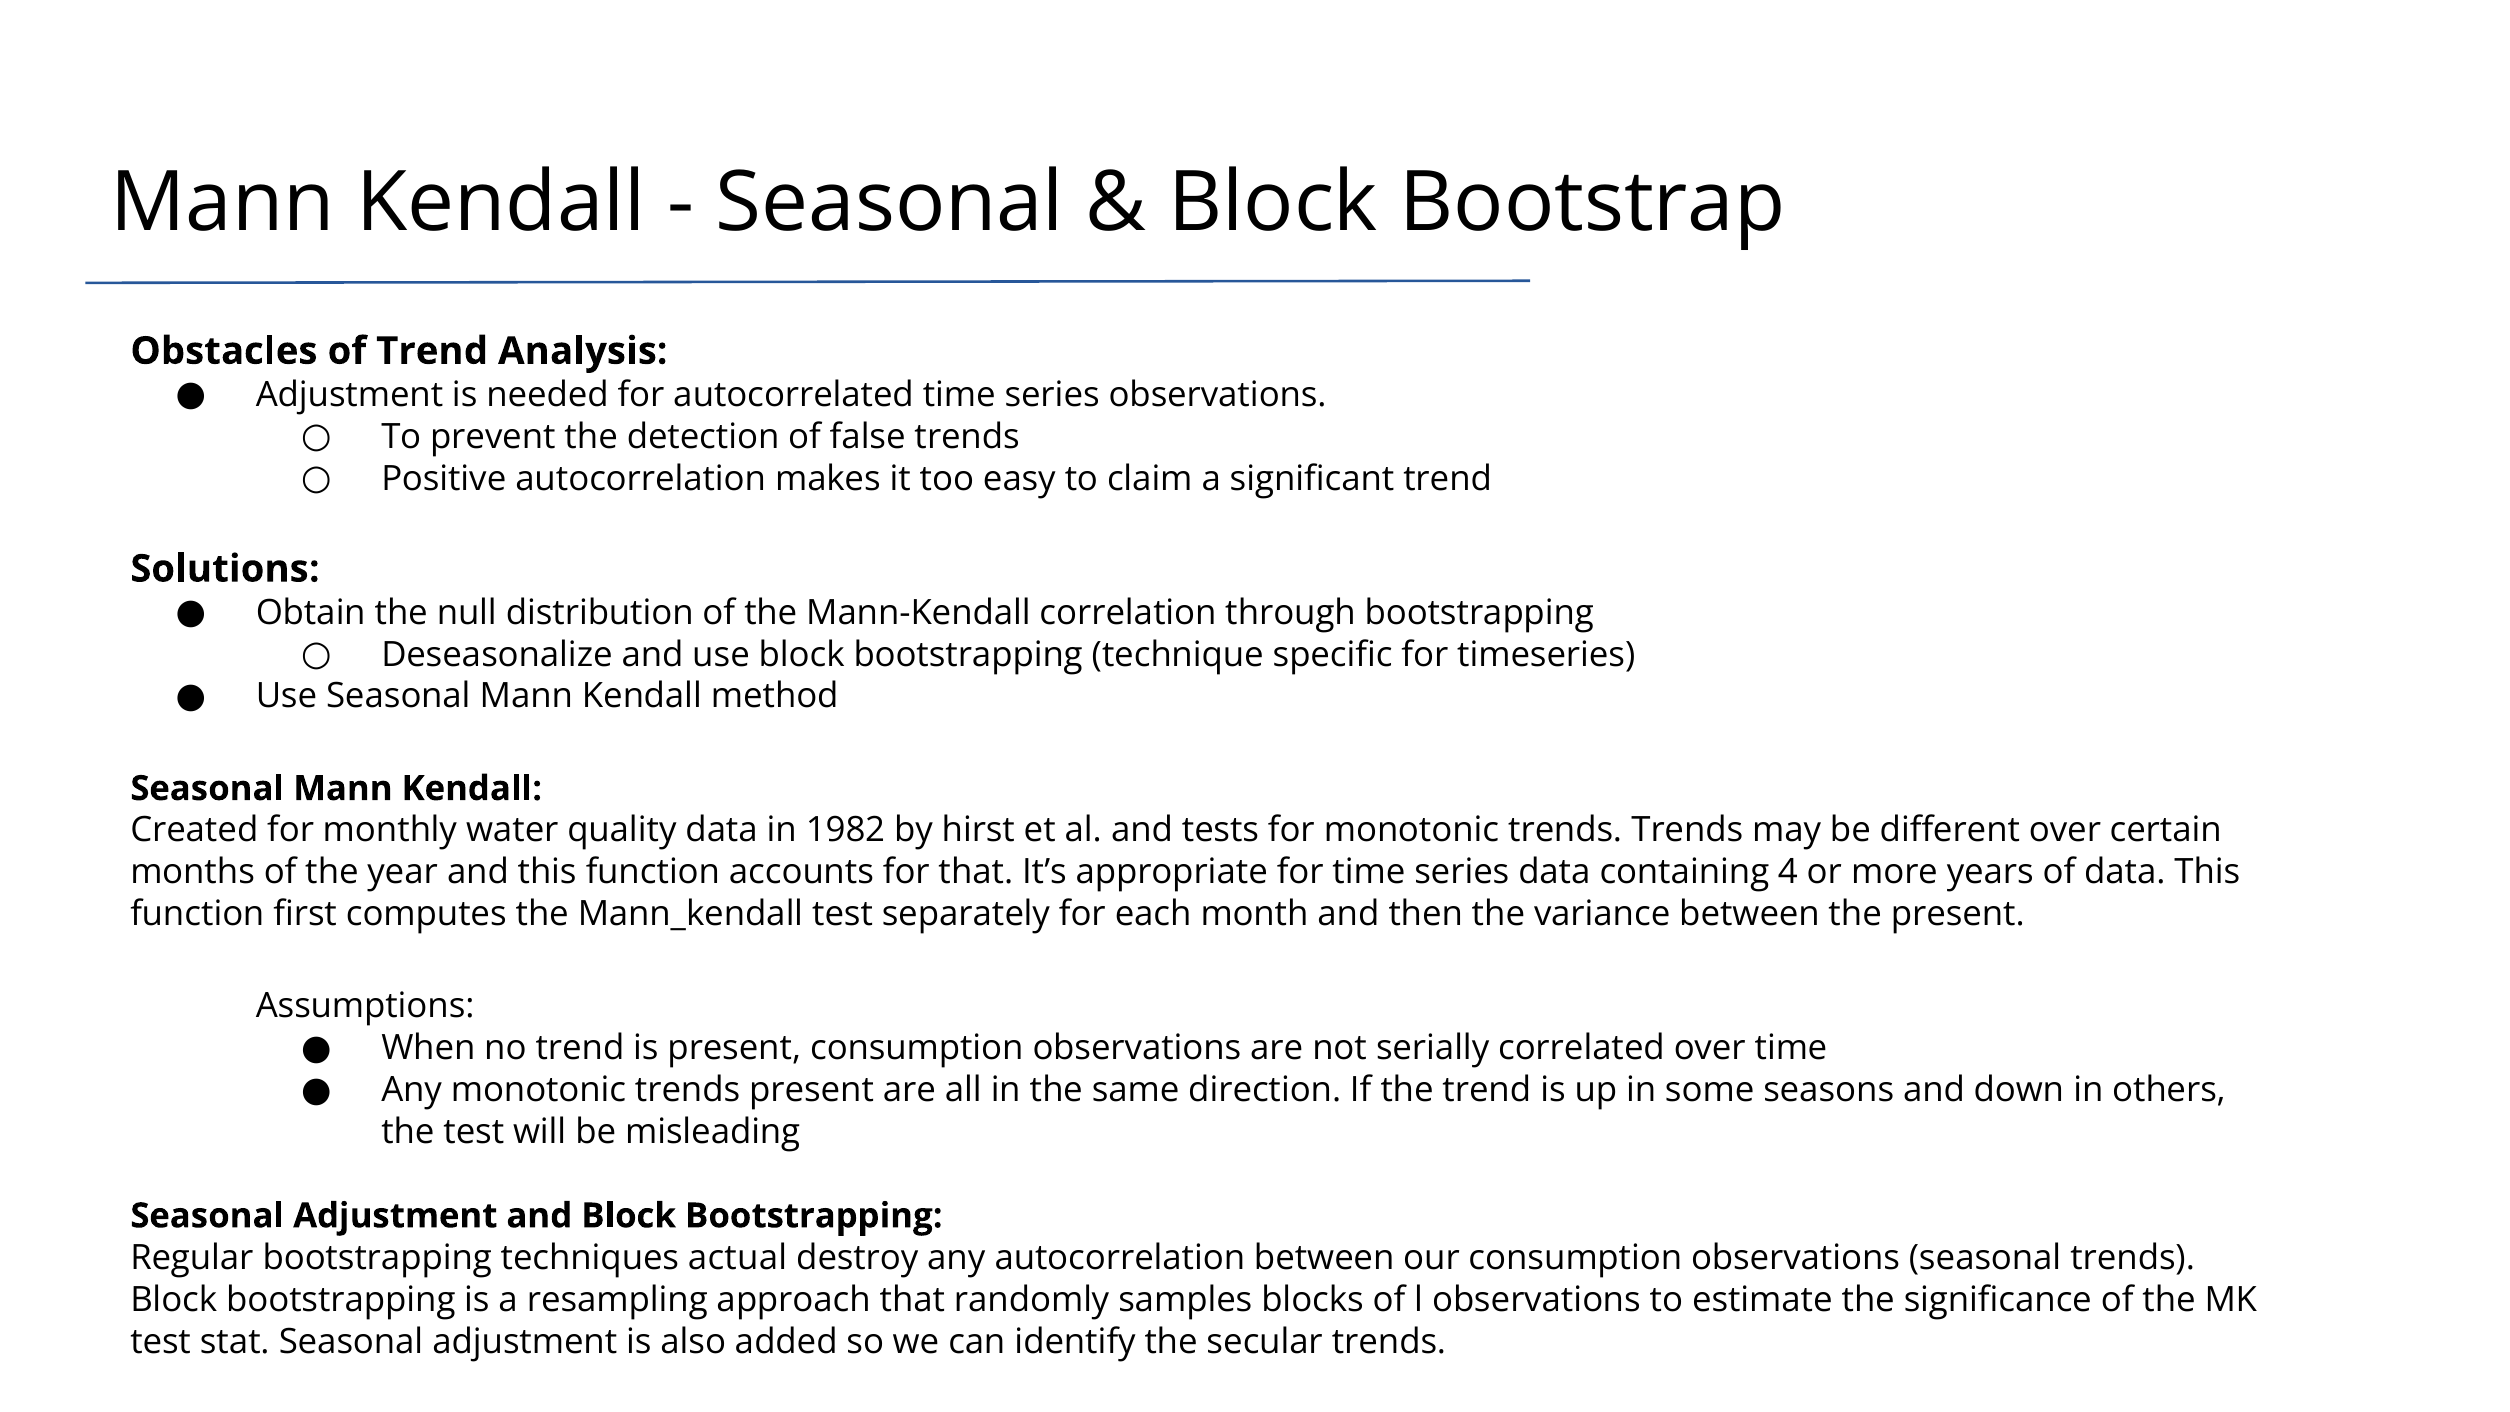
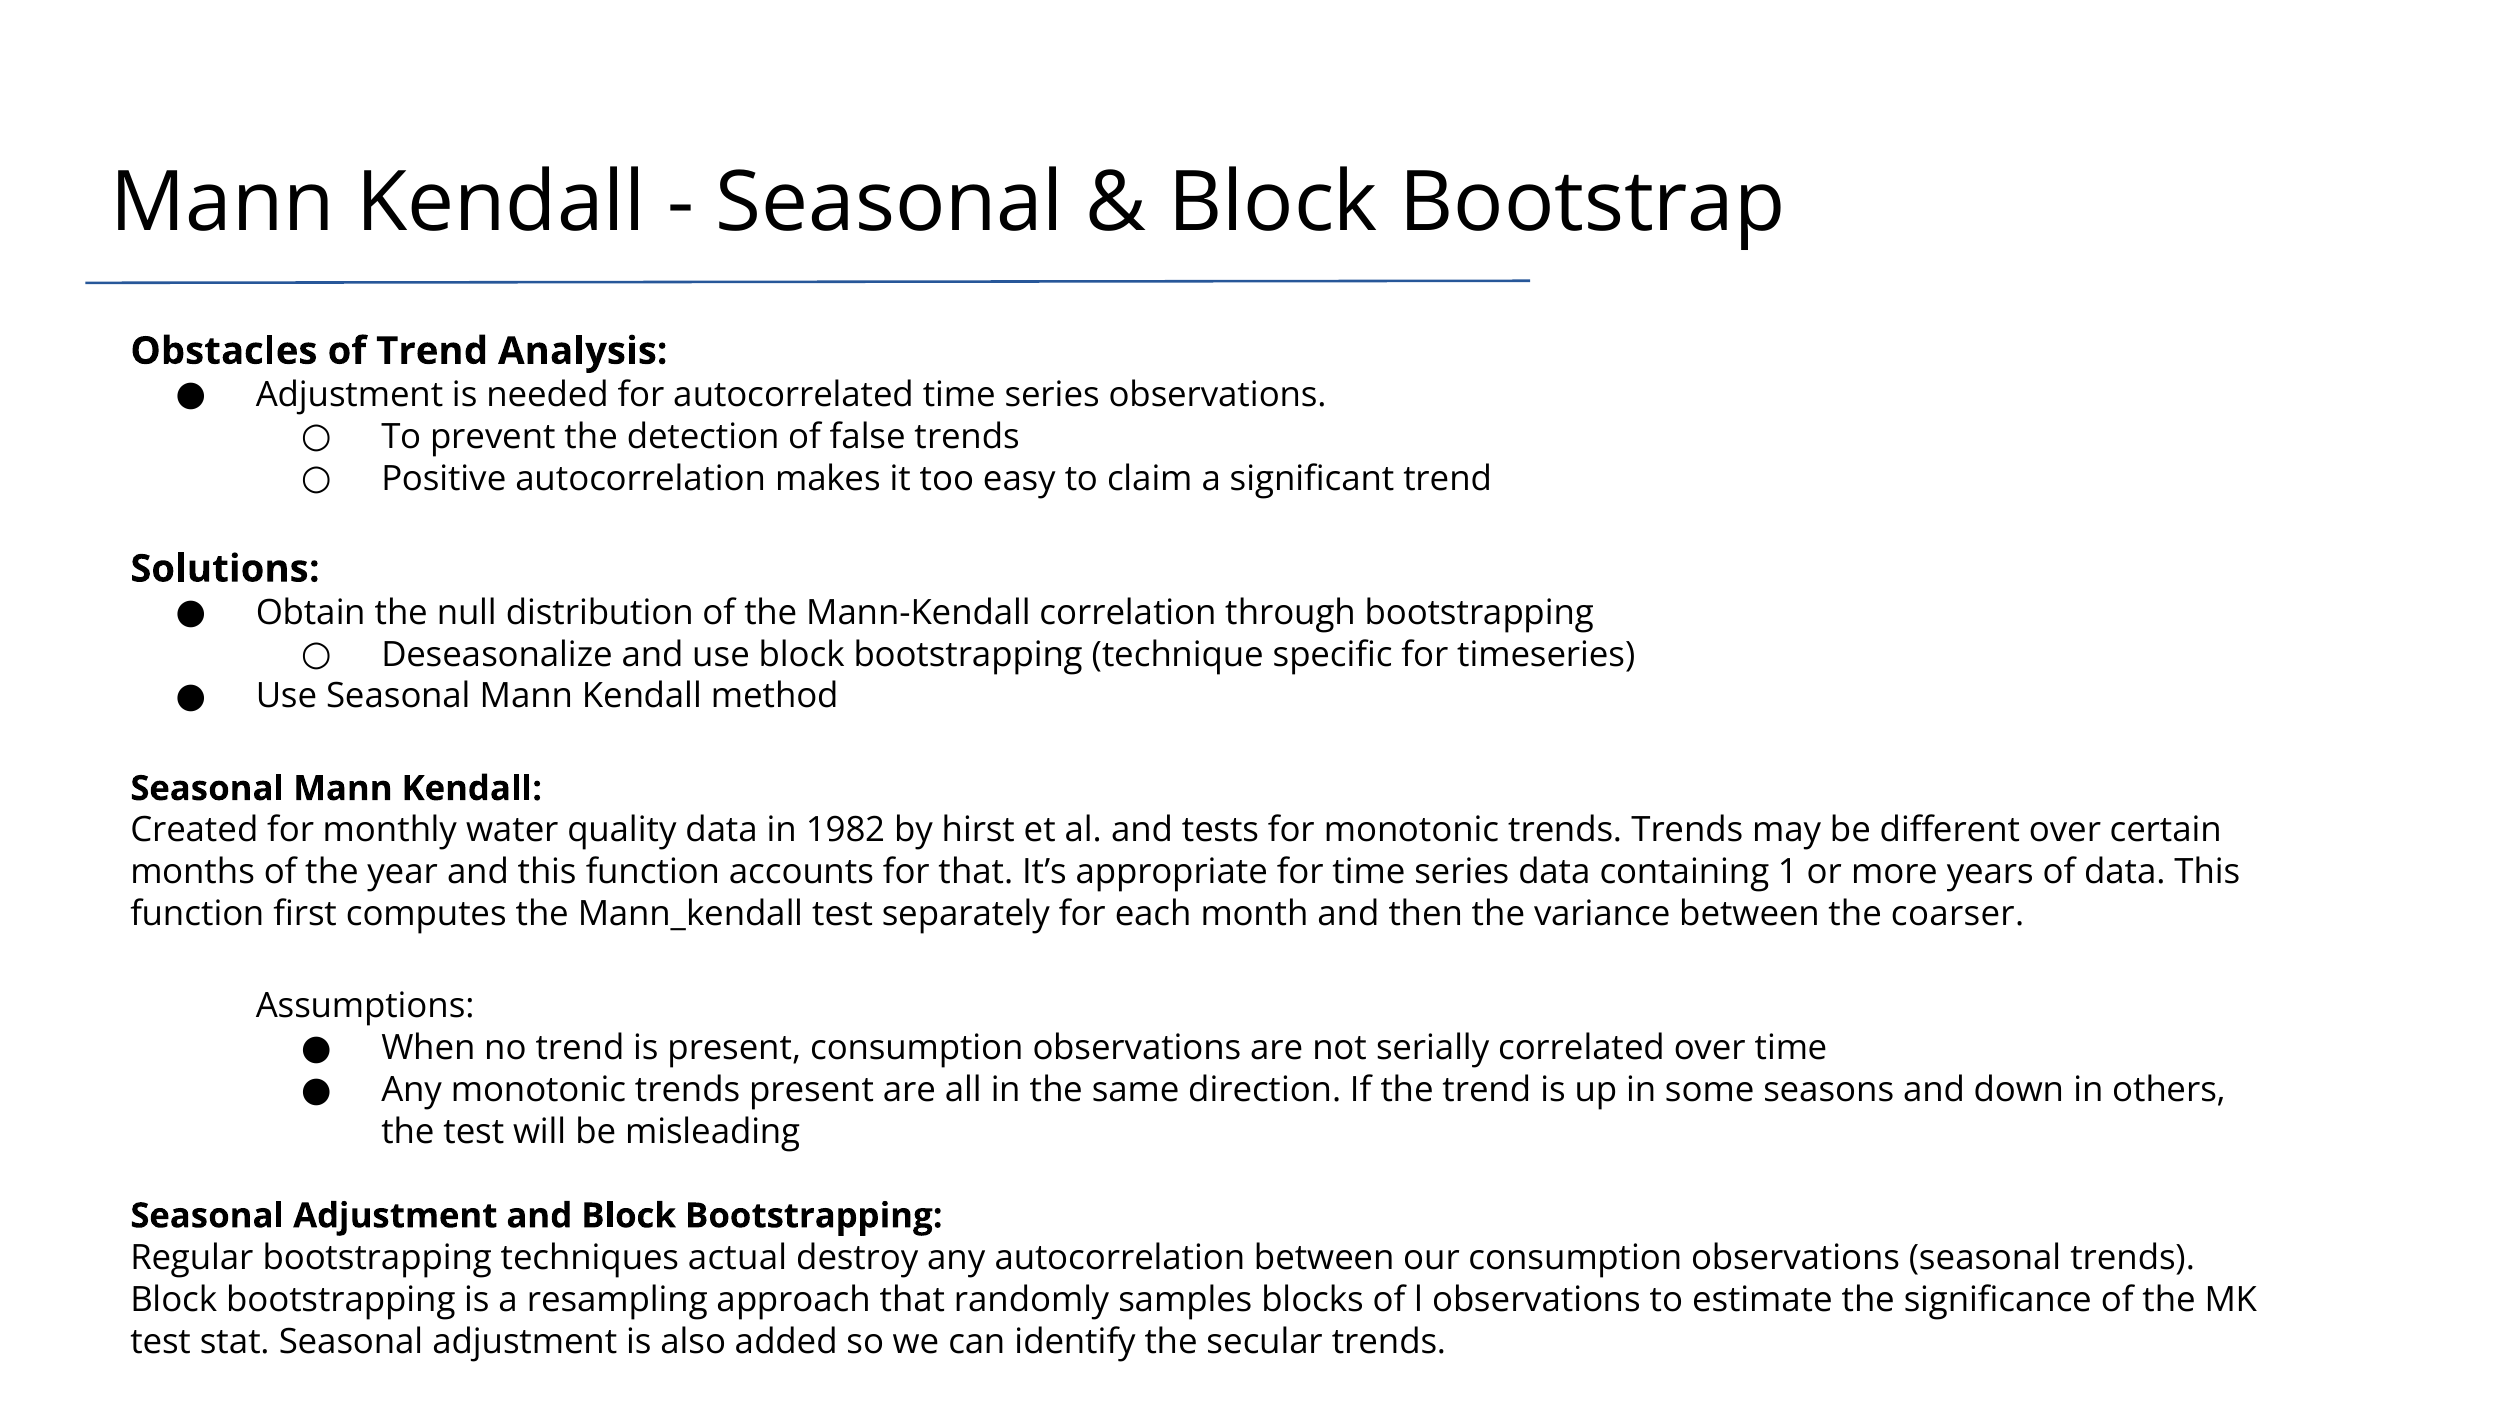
4: 4 -> 1 (1788, 872)
the present: present -> coarser (1958, 914)
